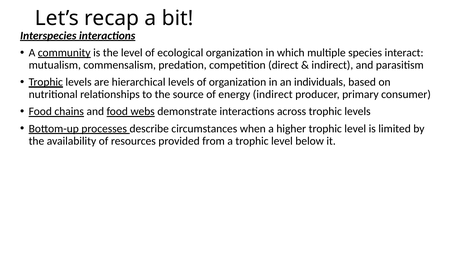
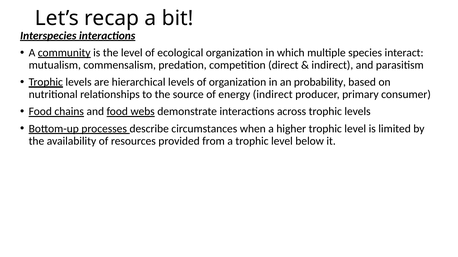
individuals: individuals -> probability (320, 82)
